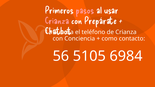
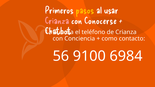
pasos colour: pink -> yellow (85, 10)
Prepárate: Prepárate -> Conocerse (101, 21)
5105: 5105 -> 9100 (89, 56)
